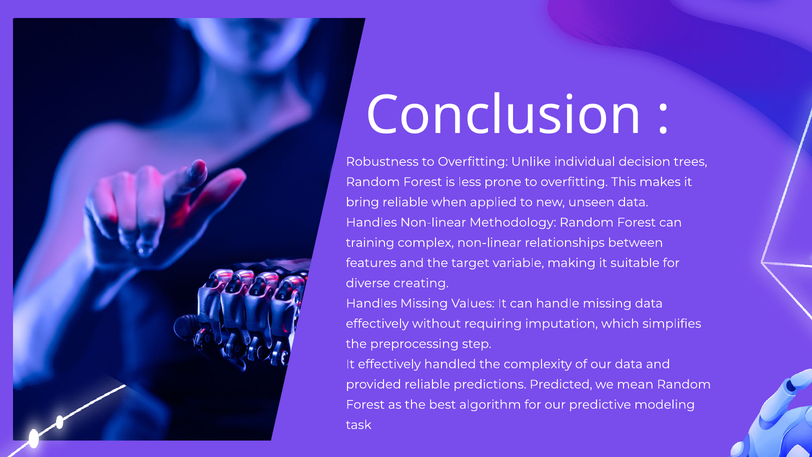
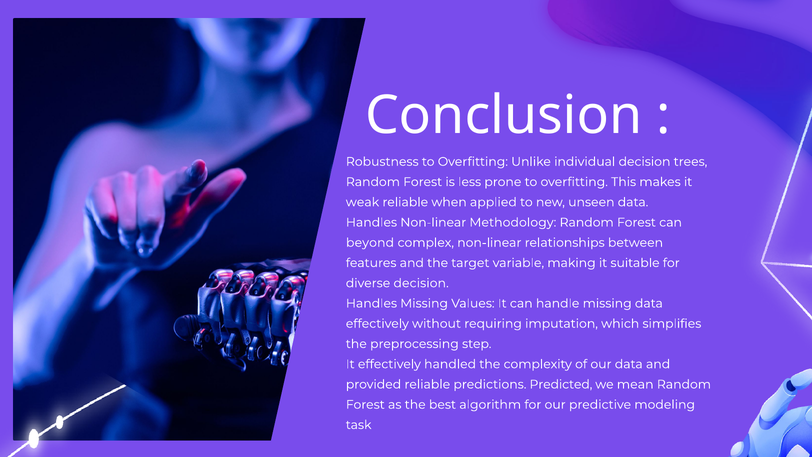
bring: bring -> weak (362, 202)
training: training -> beyond (370, 243)
diverse creating: creating -> decision (421, 283)
